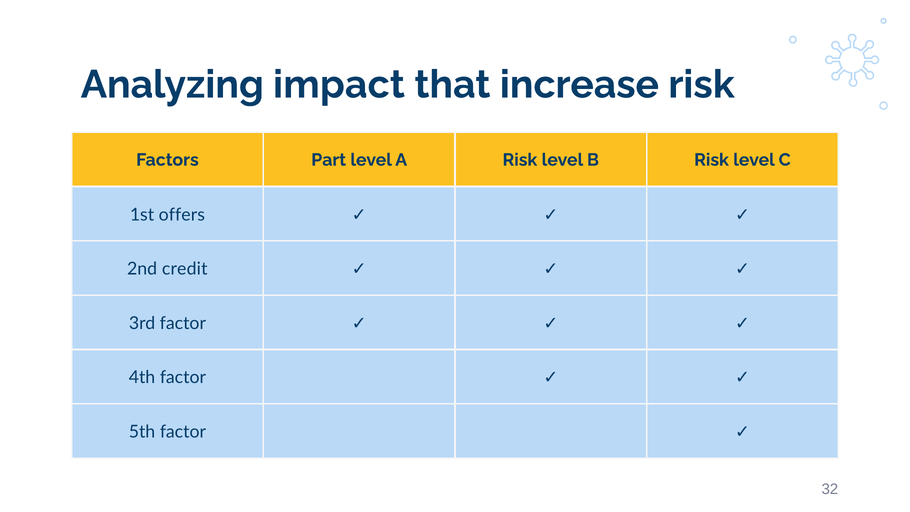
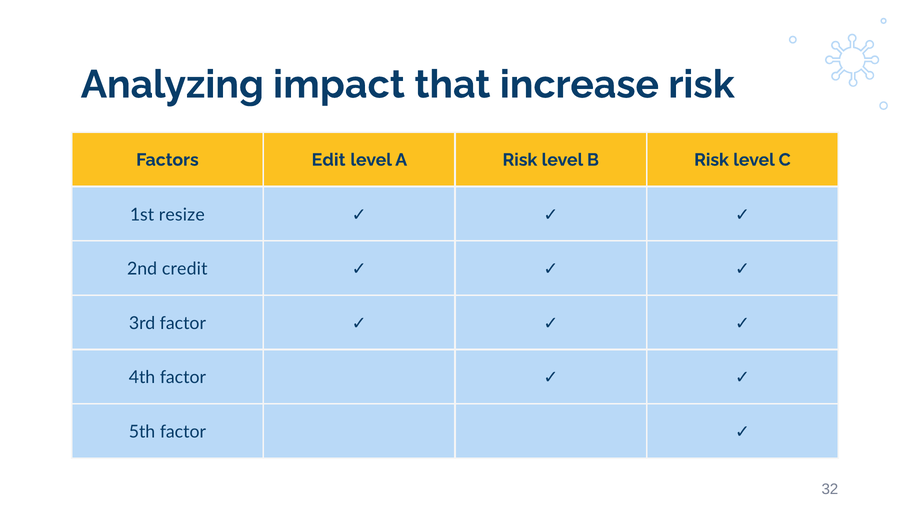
Part: Part -> Edit (329, 160)
offers: offers -> resize (182, 215)
